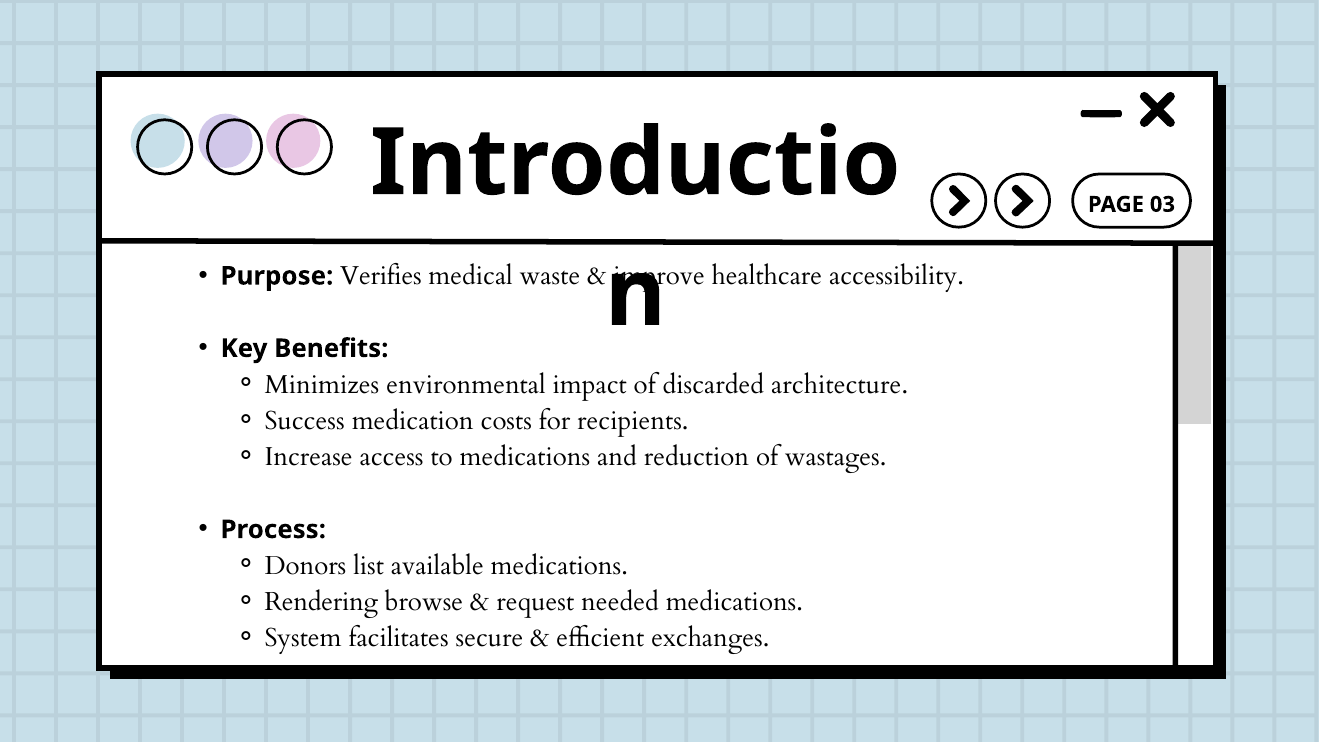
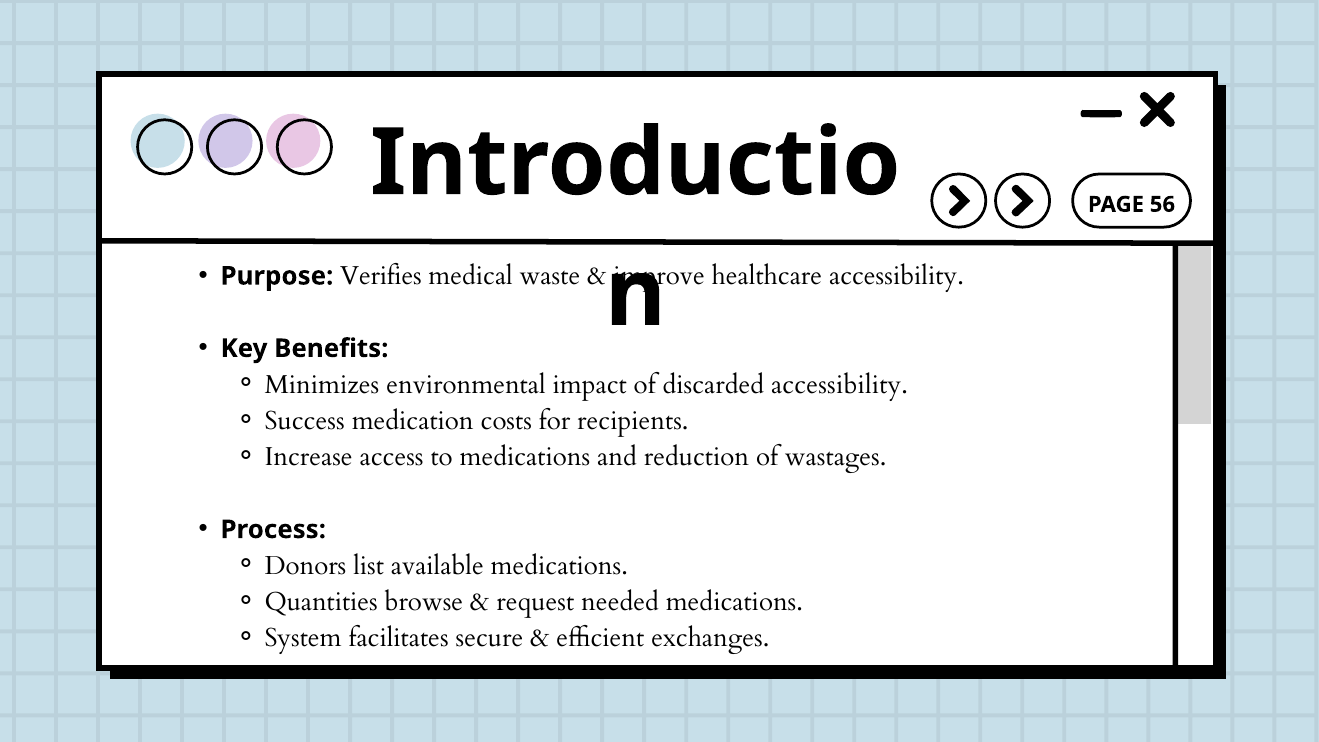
03: 03 -> 56 (1162, 204)
discarded architecture: architecture -> accessibility (840, 385)
Rendering: Rendering -> Quantities (321, 602)
